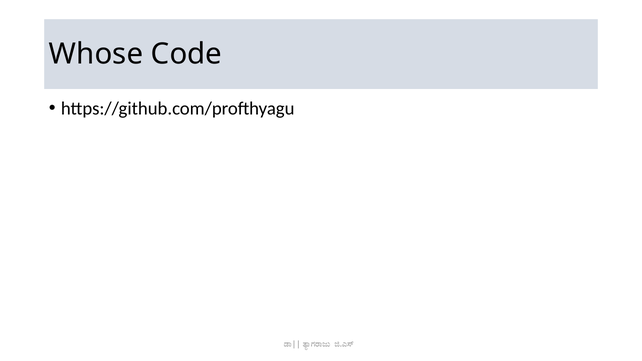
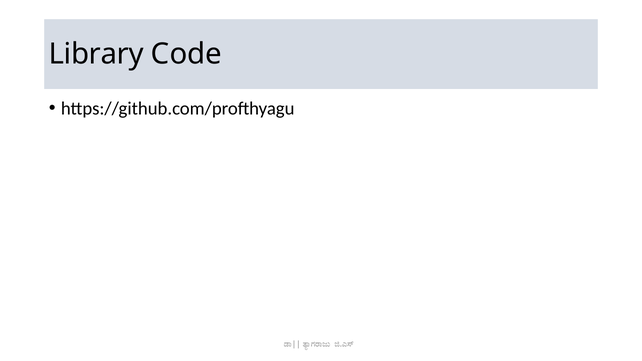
Whose: Whose -> Library (96, 54)
